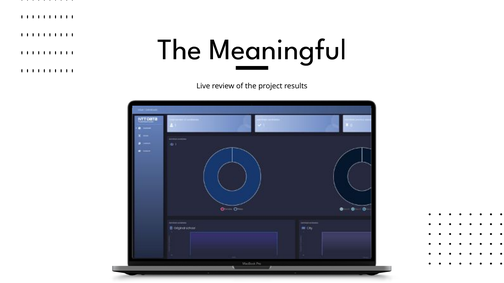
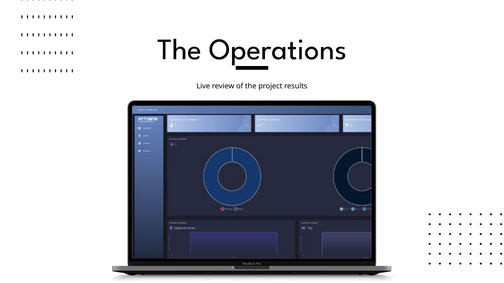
Meaningful: Meaningful -> Operations (278, 49)
